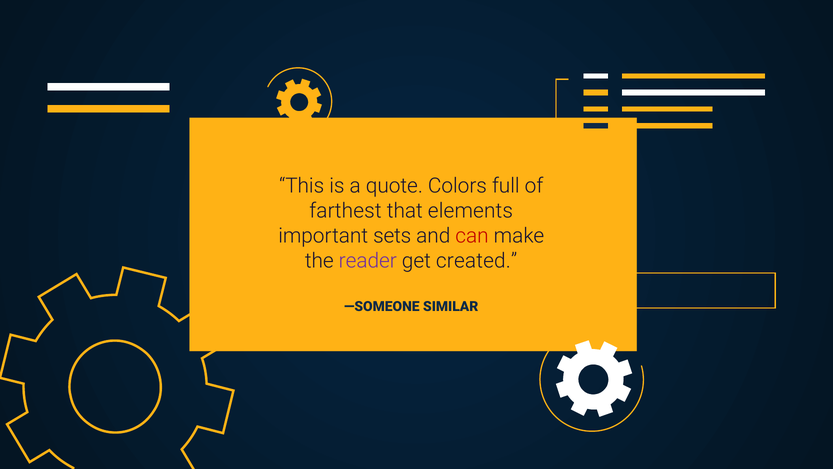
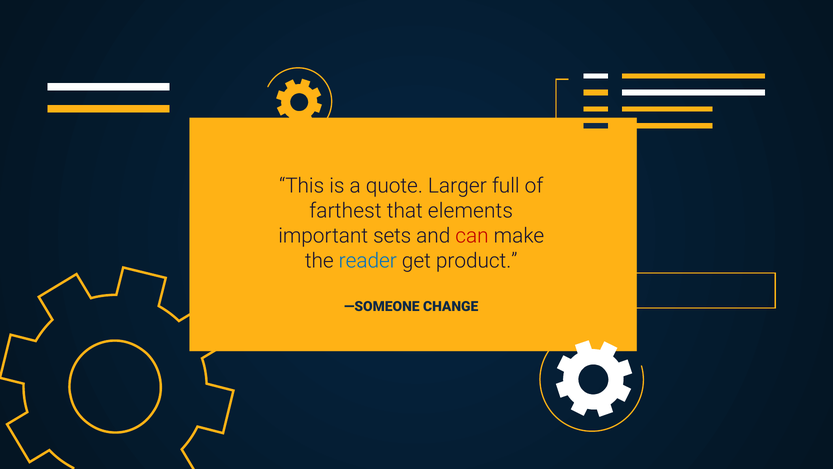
Colors: Colors -> Larger (457, 186)
reader colour: purple -> blue (368, 261)
created: created -> product (477, 261)
SIMILAR: SIMILAR -> CHANGE (451, 306)
